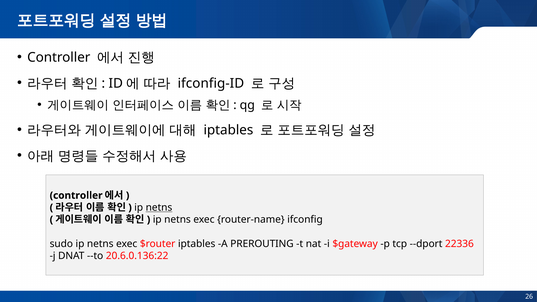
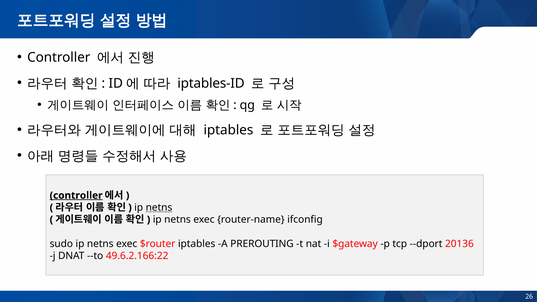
ifconfig-ID: ifconfig-ID -> iptables-ID (211, 83)
controller underline: none -> present (76, 195)
22336: 22336 -> 20136 (459, 244)
20.6.0.136:22: 20.6.0.136:22 -> 49.6.2.166:22 (137, 256)
